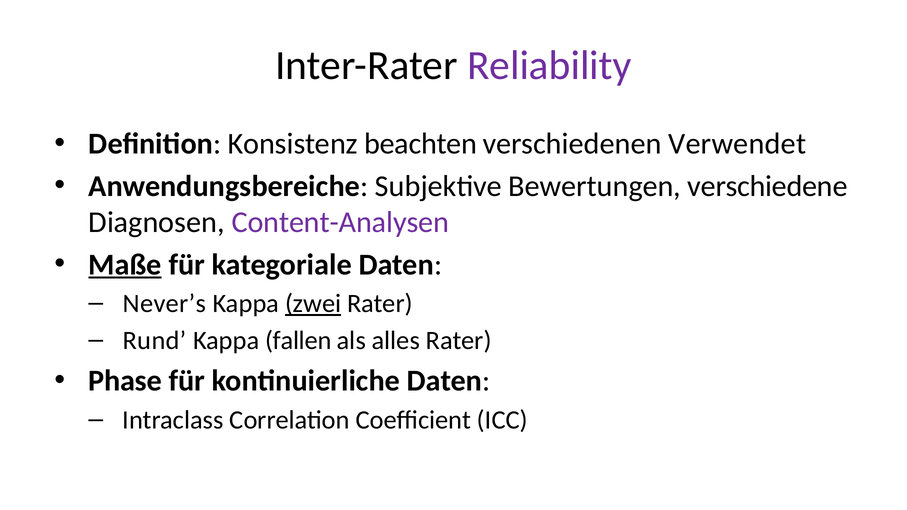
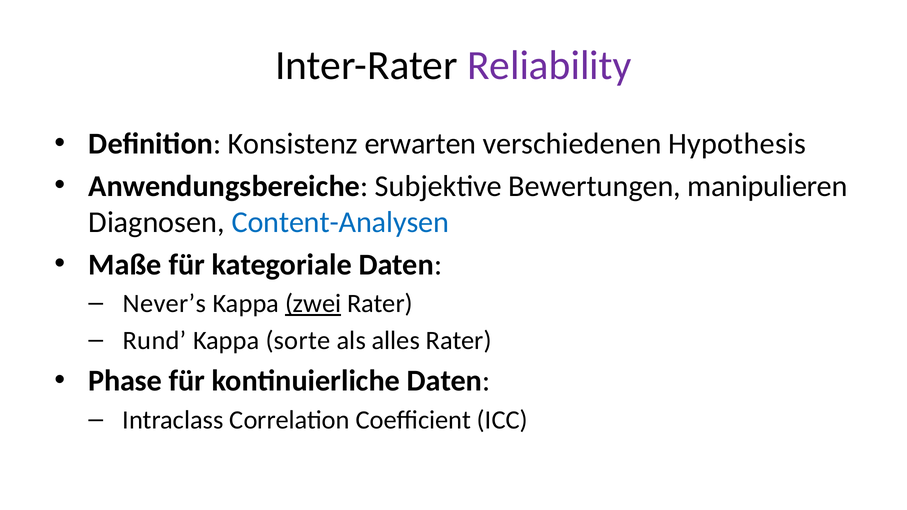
beachten: beachten -> erwarten (420, 144)
Verwendet: Verwendet -> Hypothesis (737, 144)
verschiedene: verschiedene -> manipulieren (767, 186)
Content-Analysen colour: purple -> blue (340, 222)
Maße underline: present -> none (125, 265)
fallen: fallen -> sorte (298, 341)
